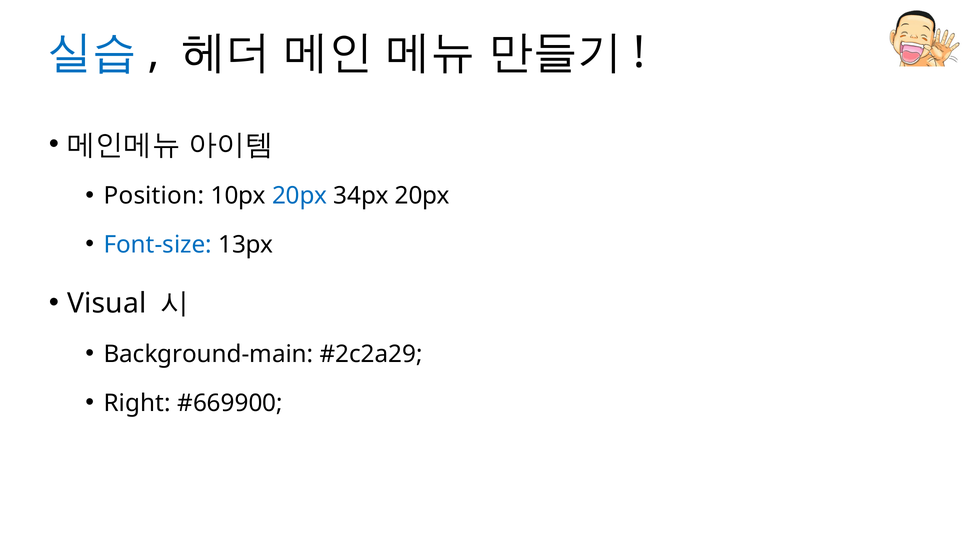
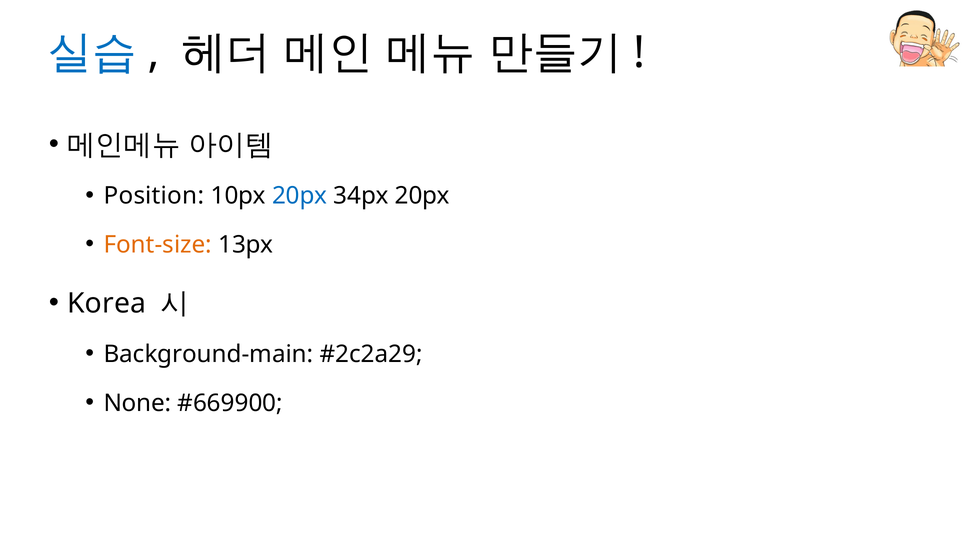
Font-size colour: blue -> orange (158, 245)
Visual: Visual -> Korea (107, 304)
Right: Right -> None (137, 403)
